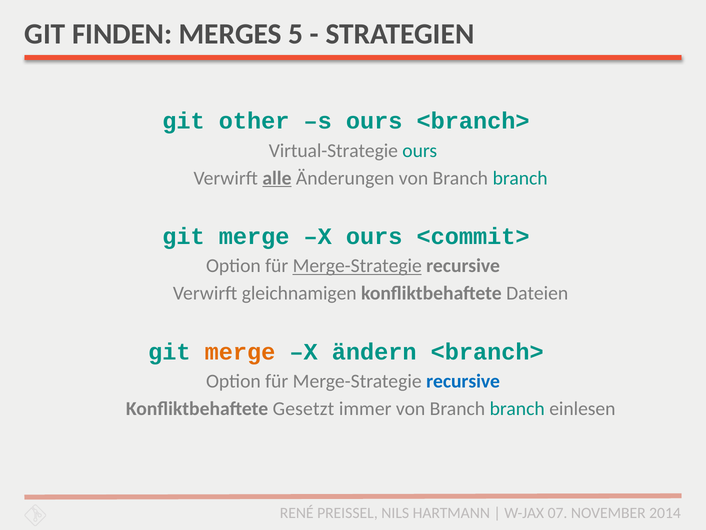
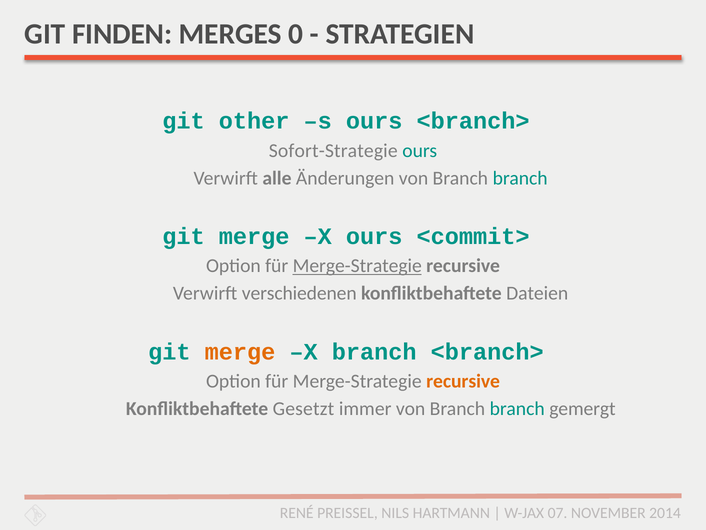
5: 5 -> 0 (296, 34)
Virtual-Strategie: Virtual-Strategie -> Sofort-Strategie (333, 150)
alle underline: present -> none (277, 178)
gleichnamigen: gleichnamigen -> verschiedenen (299, 293)
X ändern: ändern -> branch (374, 352)
recursive colour: blue -> orange (463, 381)
einlesen: einlesen -> gemergt (582, 409)
